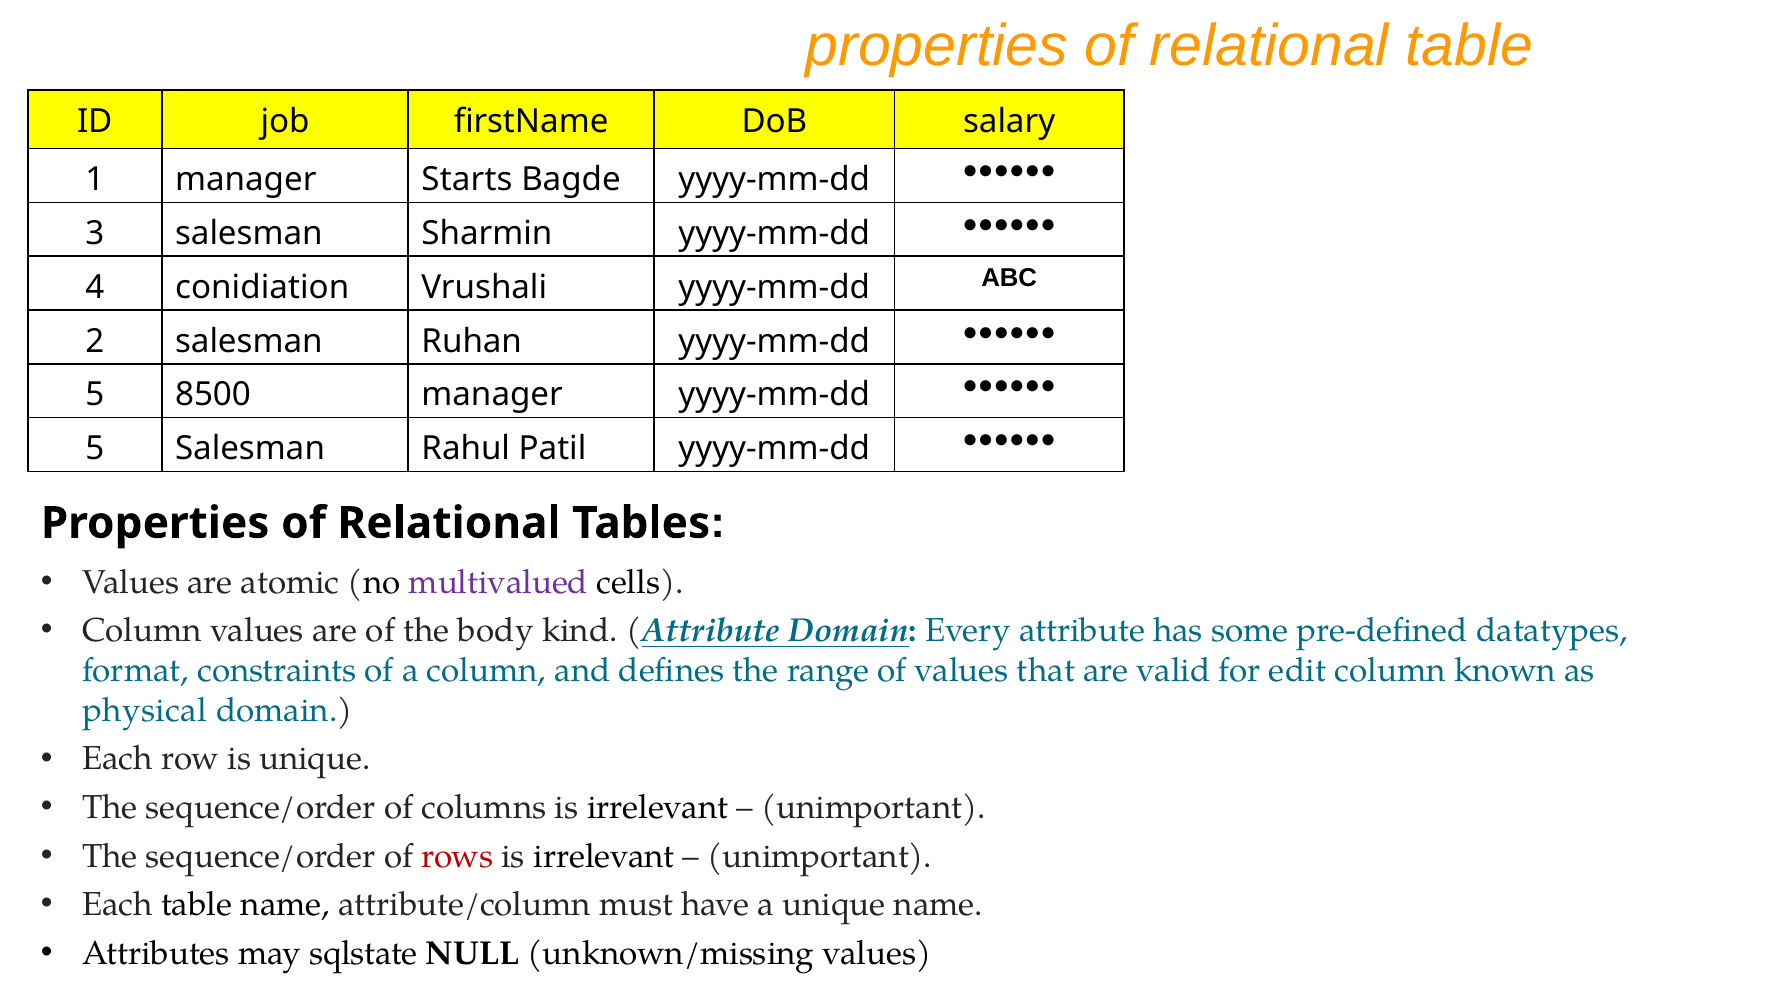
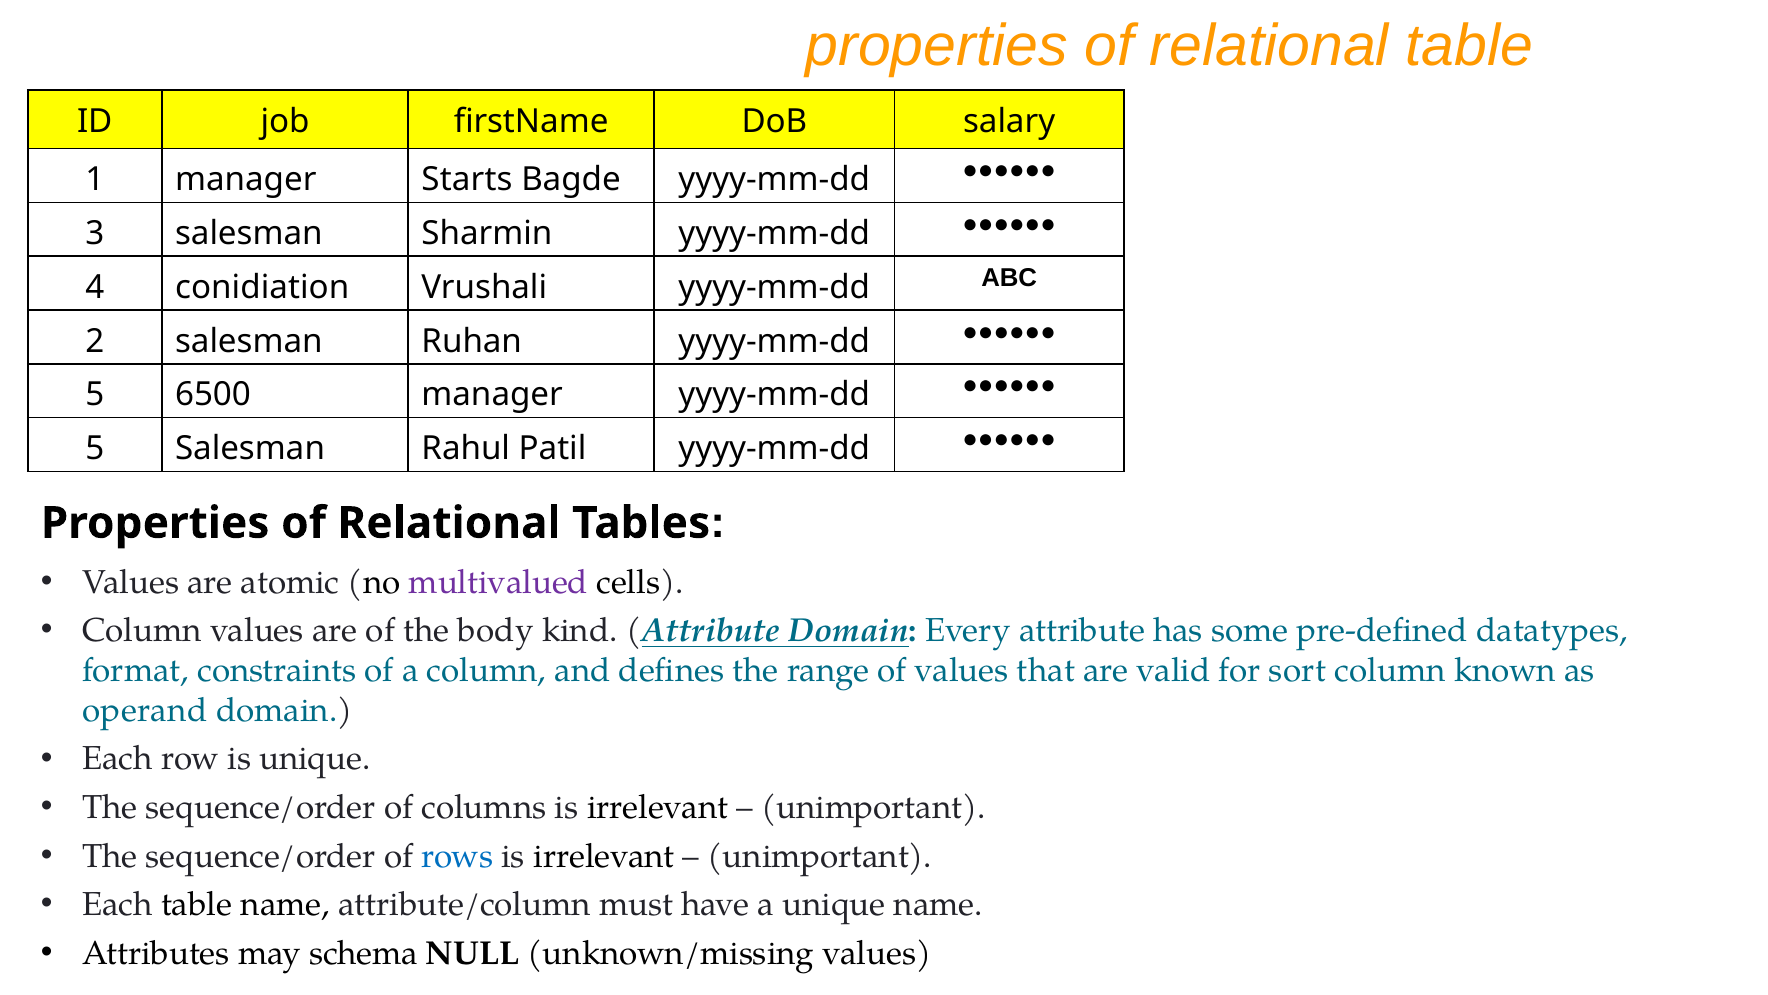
8500: 8500 -> 6500 (213, 395)
edit: edit -> sort (1298, 670)
physical: physical -> operand (145, 710)
rows colour: red -> blue (457, 856)
sqlstate: sqlstate -> schema (364, 953)
